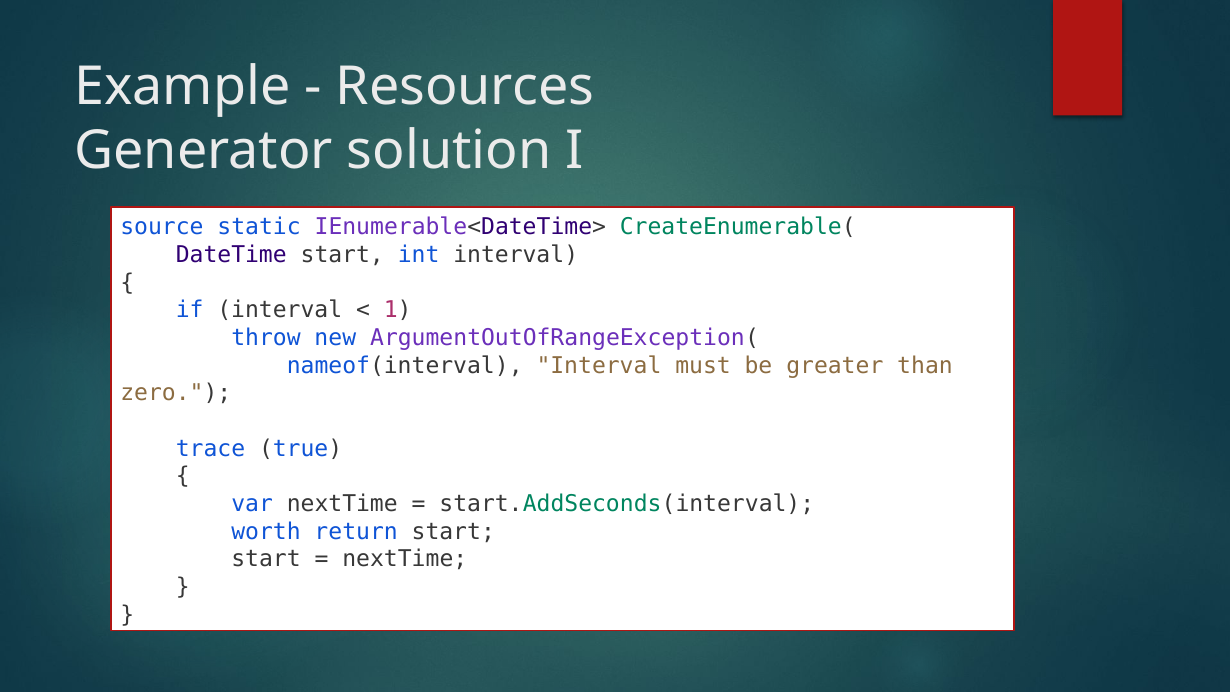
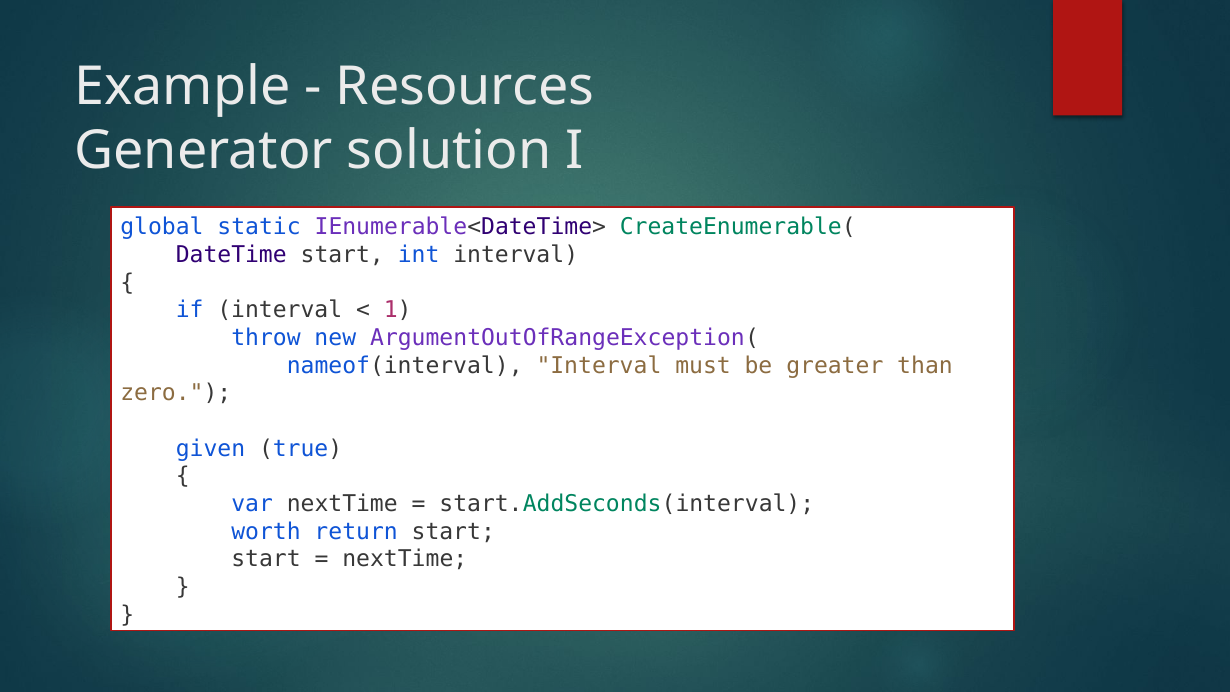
source: source -> global (162, 227)
trace: trace -> given (211, 448)
